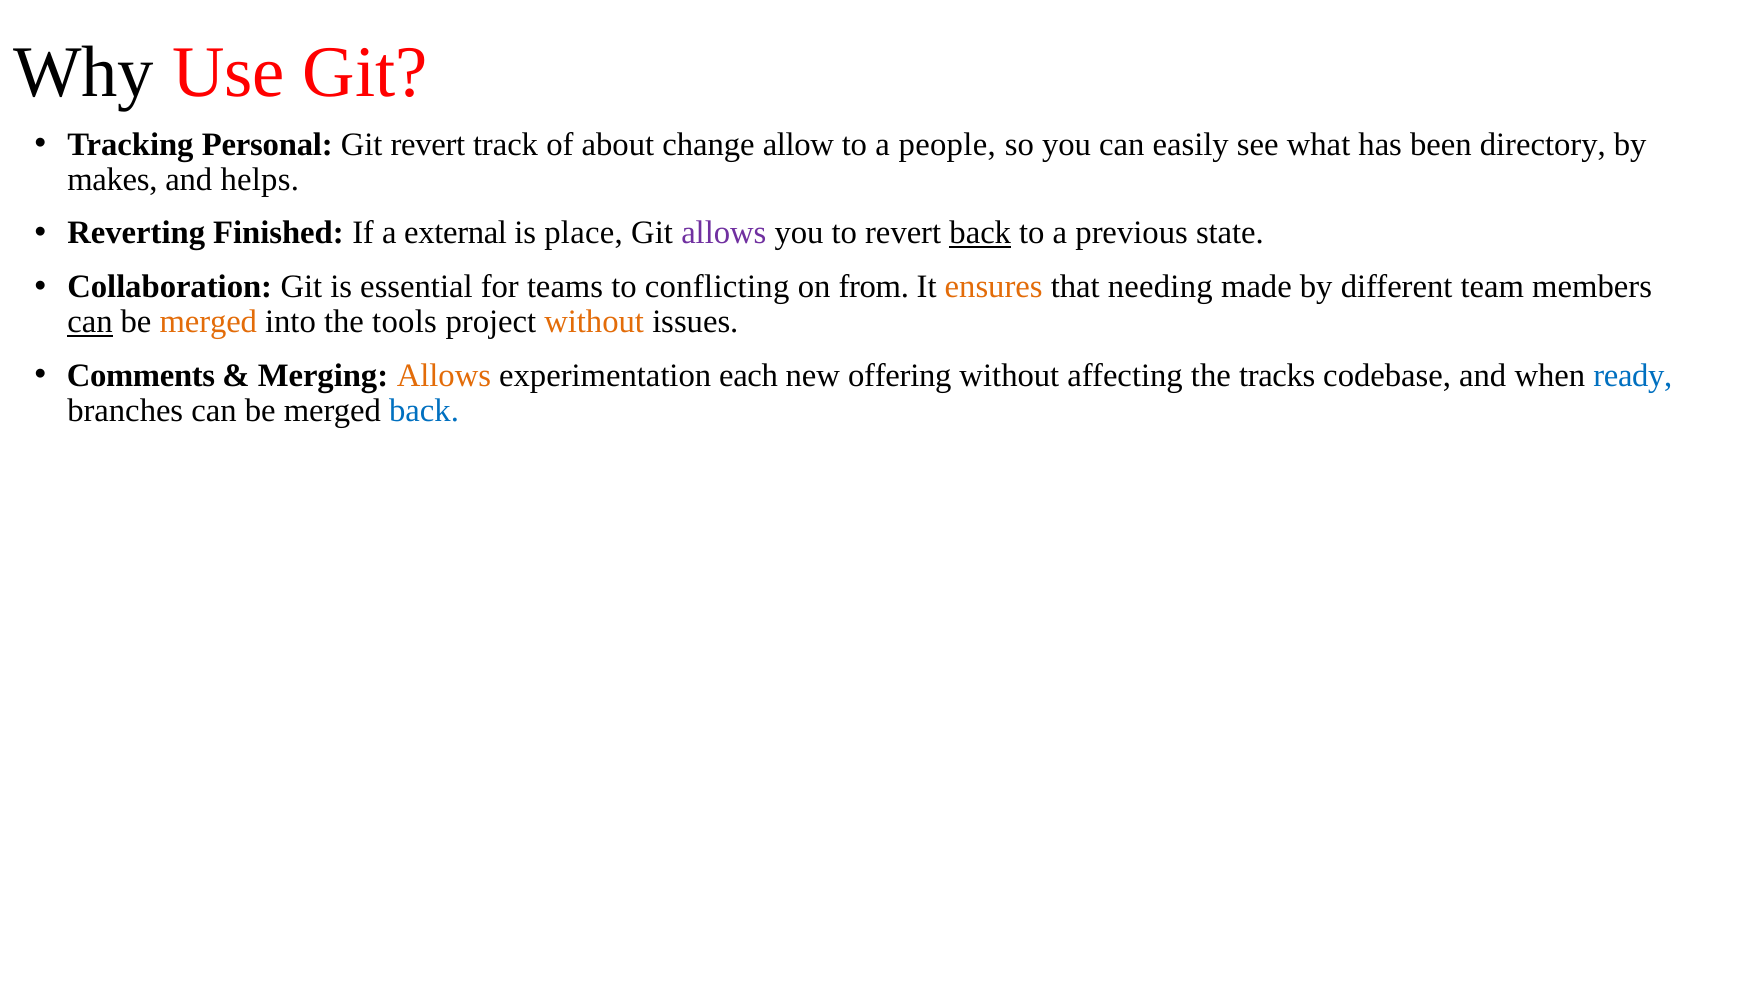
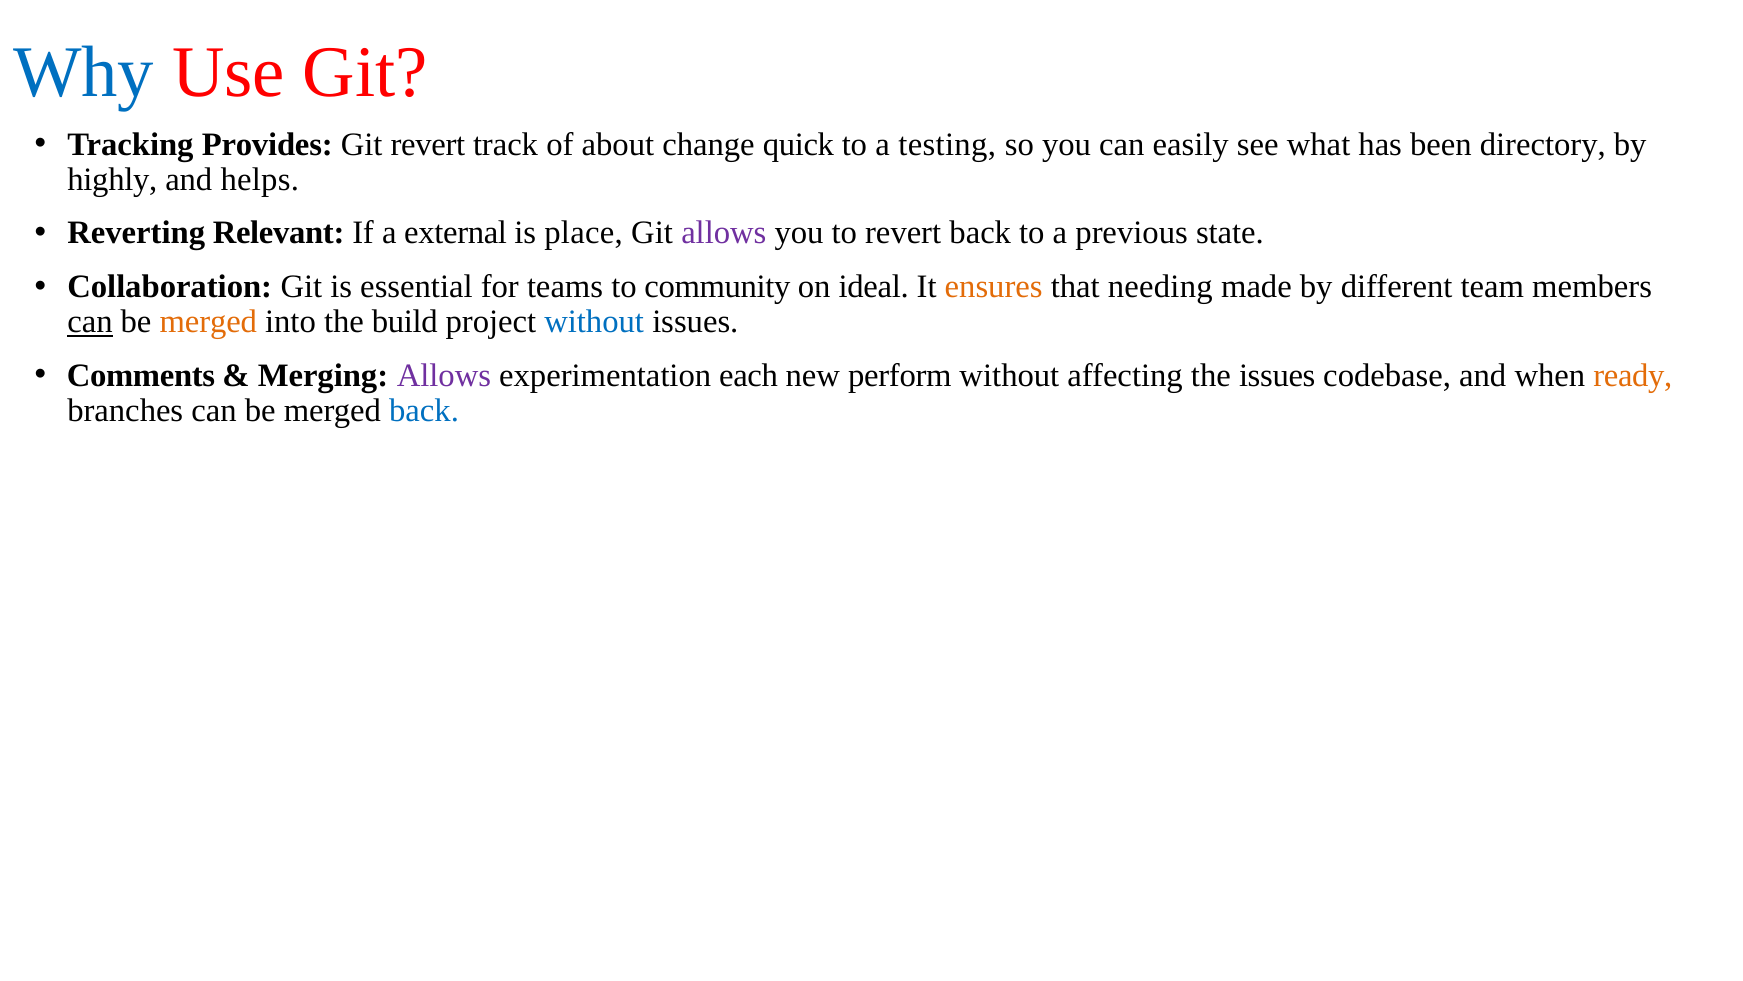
Why colour: black -> blue (84, 72)
Personal: Personal -> Provides (267, 144)
allow: allow -> quick (798, 144)
people: people -> testing (947, 144)
makes: makes -> highly (112, 179)
Finished: Finished -> Relevant (279, 233)
back underline: present -> none (980, 233)
conflicting: conflicting -> community (717, 286)
from: from -> ideal (874, 286)
tools: tools -> build (405, 322)
without colour: orange -> blue (594, 322)
Allows colour: orange -> purple (444, 375)
offering: offering -> perform (900, 375)
the tracks: tracks -> issues (1277, 375)
ready colour: blue -> orange (1633, 375)
